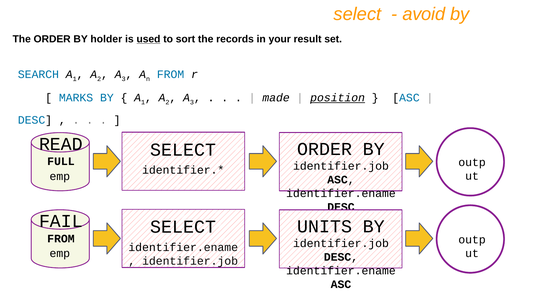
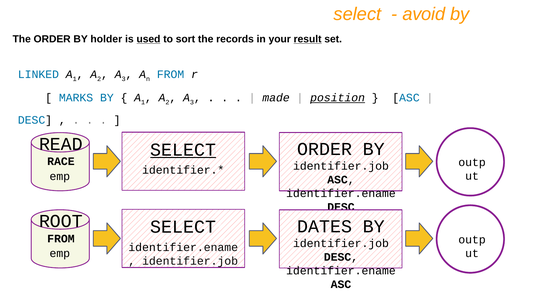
result underline: none -> present (308, 39)
SEARCH: SEARCH -> LINKED (38, 74)
SELECT underline: none -> present (183, 150)
FULL: FULL -> RACE (61, 161)
FAIL: FAIL -> ROOT (61, 221)
UNITS: UNITS -> DATES (325, 226)
